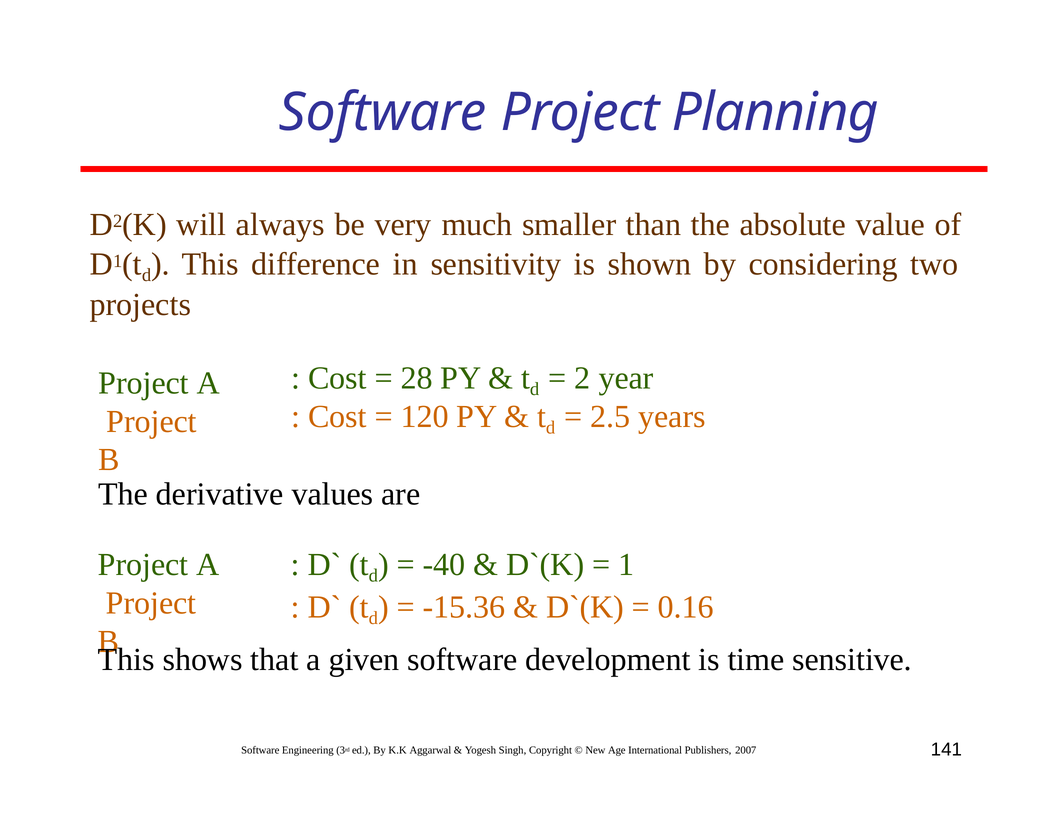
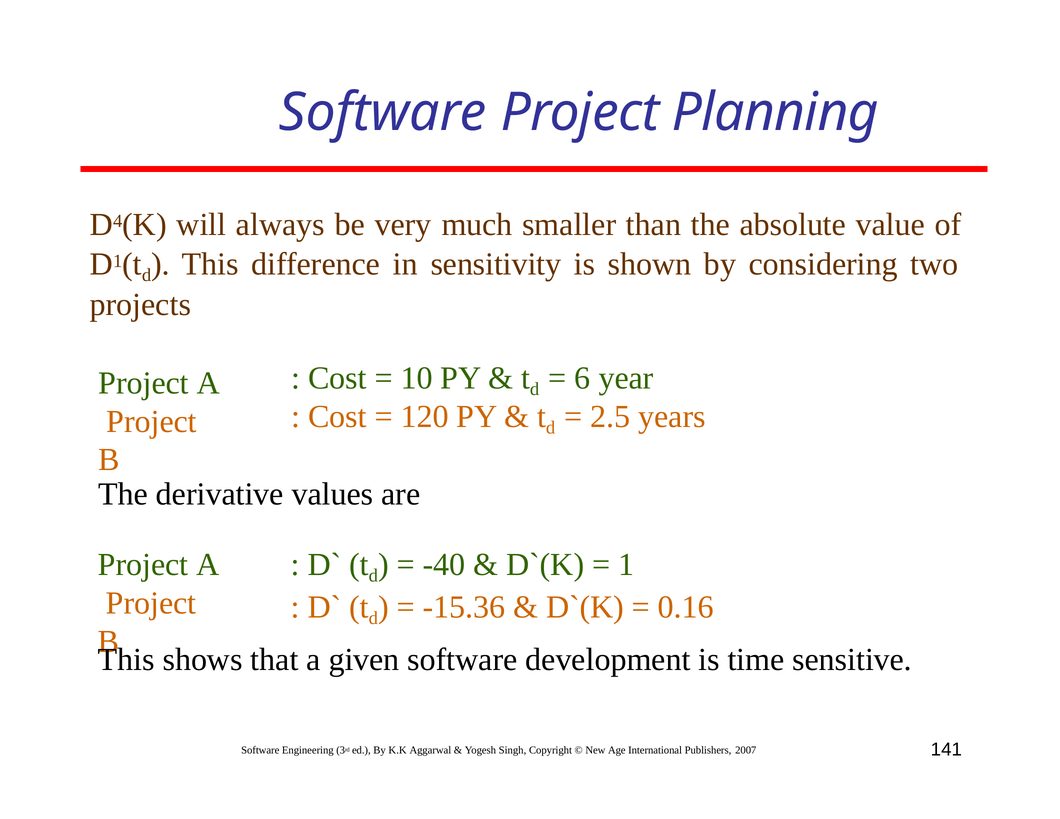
D 2: 2 -> 4 (118, 221)
28: 28 -> 10 (417, 378)
2: 2 -> 6 (582, 378)
